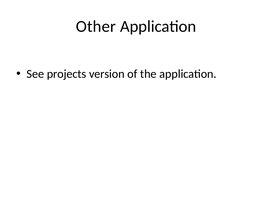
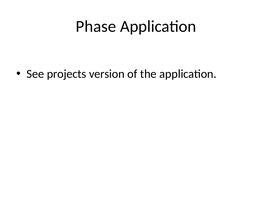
Other: Other -> Phase (96, 26)
